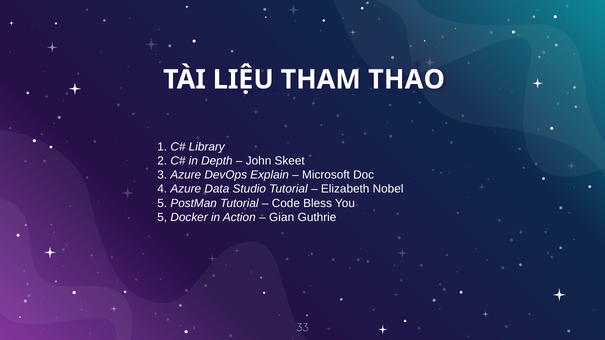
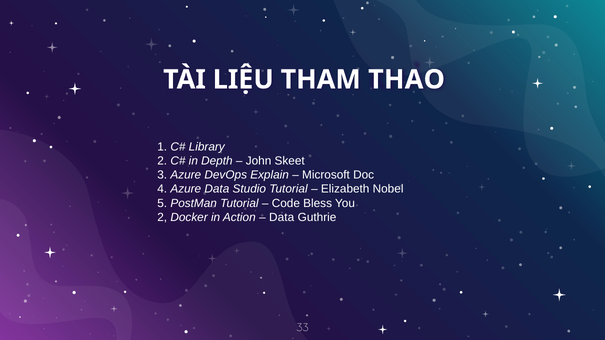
5: 5 -> 2 (162, 218)
Gian: Gian -> Data (282, 218)
